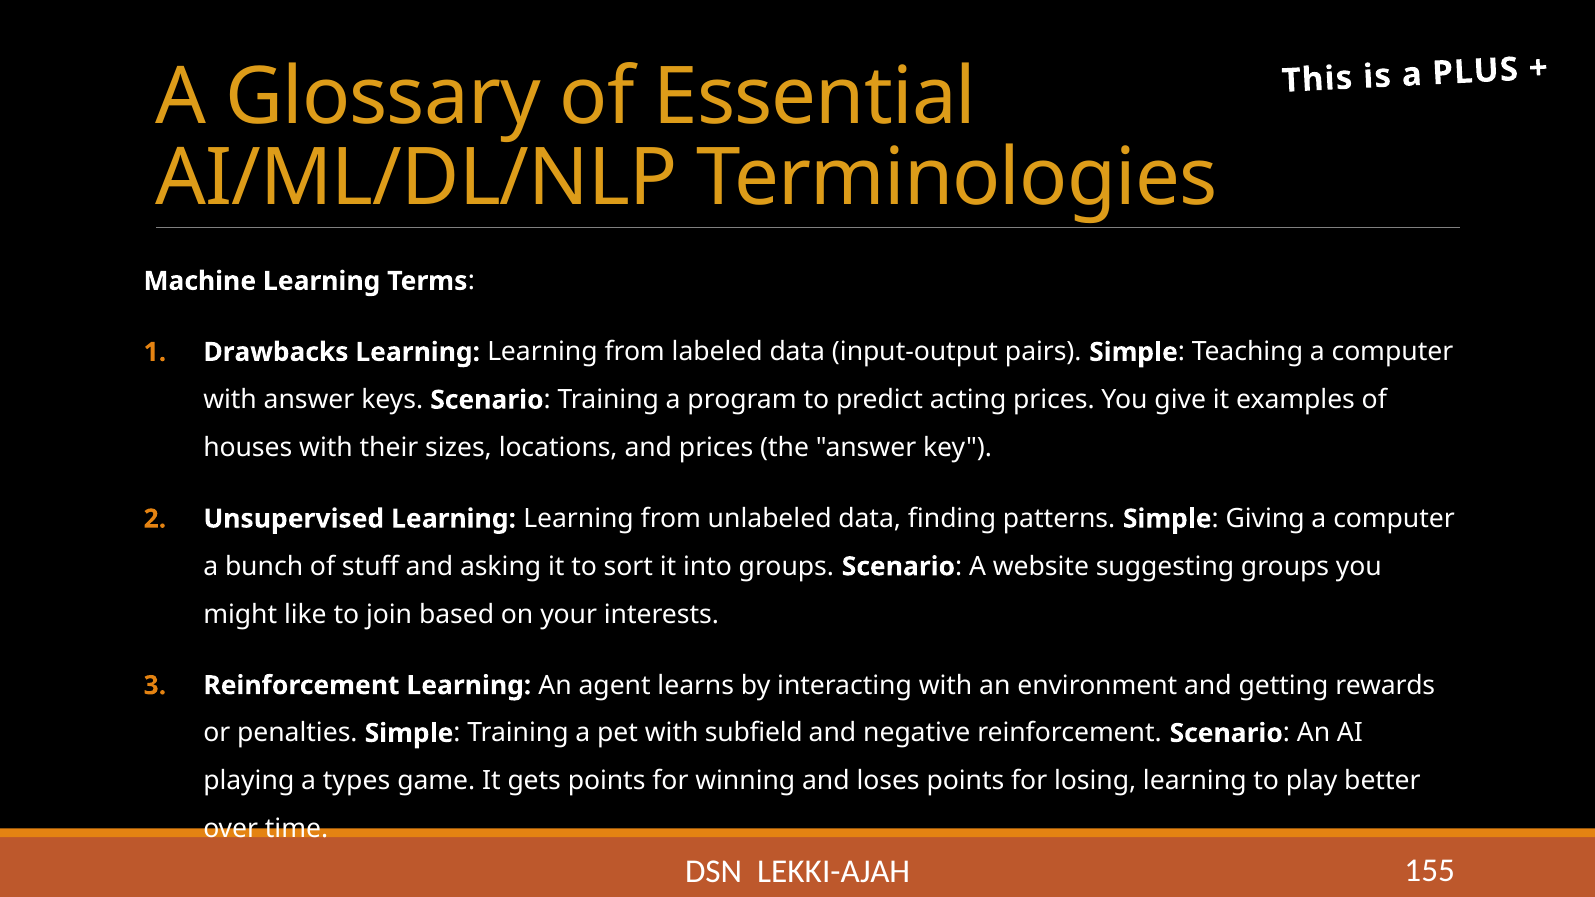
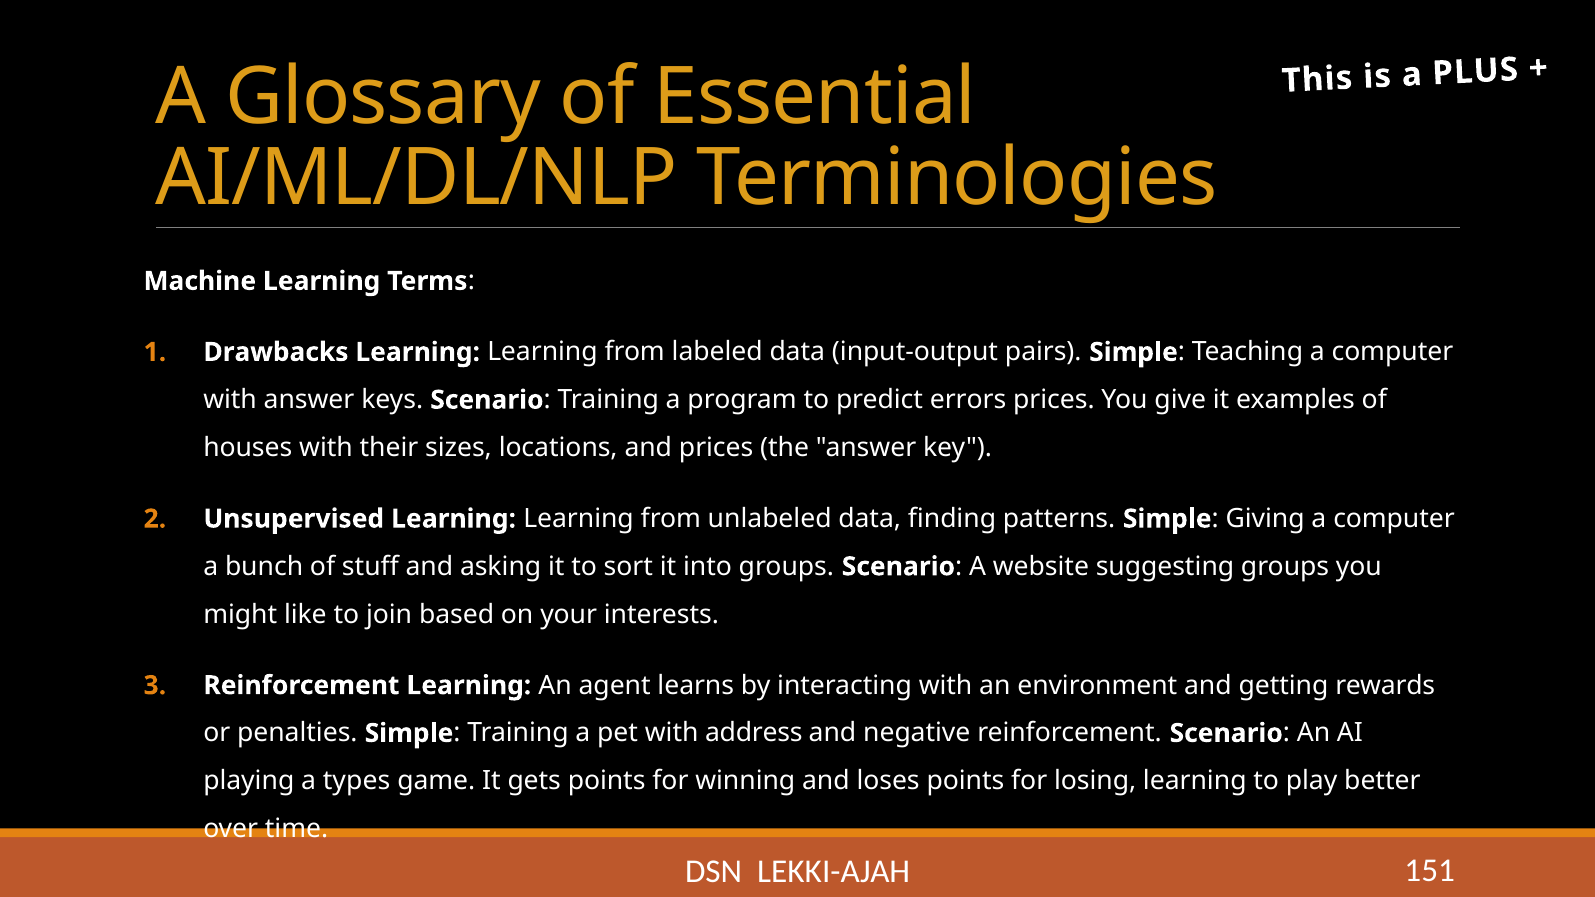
acting: acting -> errors (968, 400)
subfield: subfield -> address (754, 733)
155: 155 -> 151 (1430, 871)
